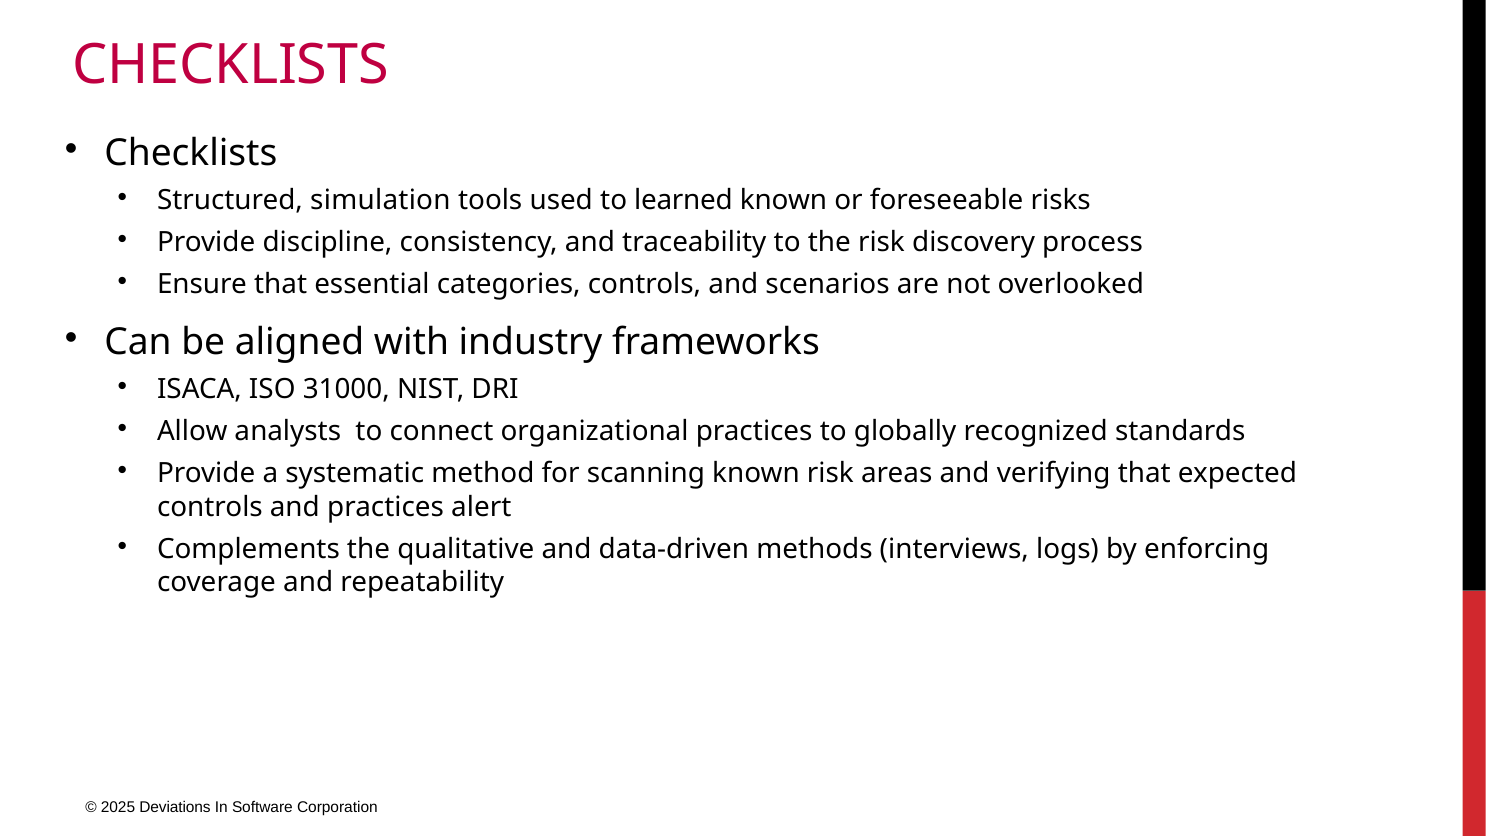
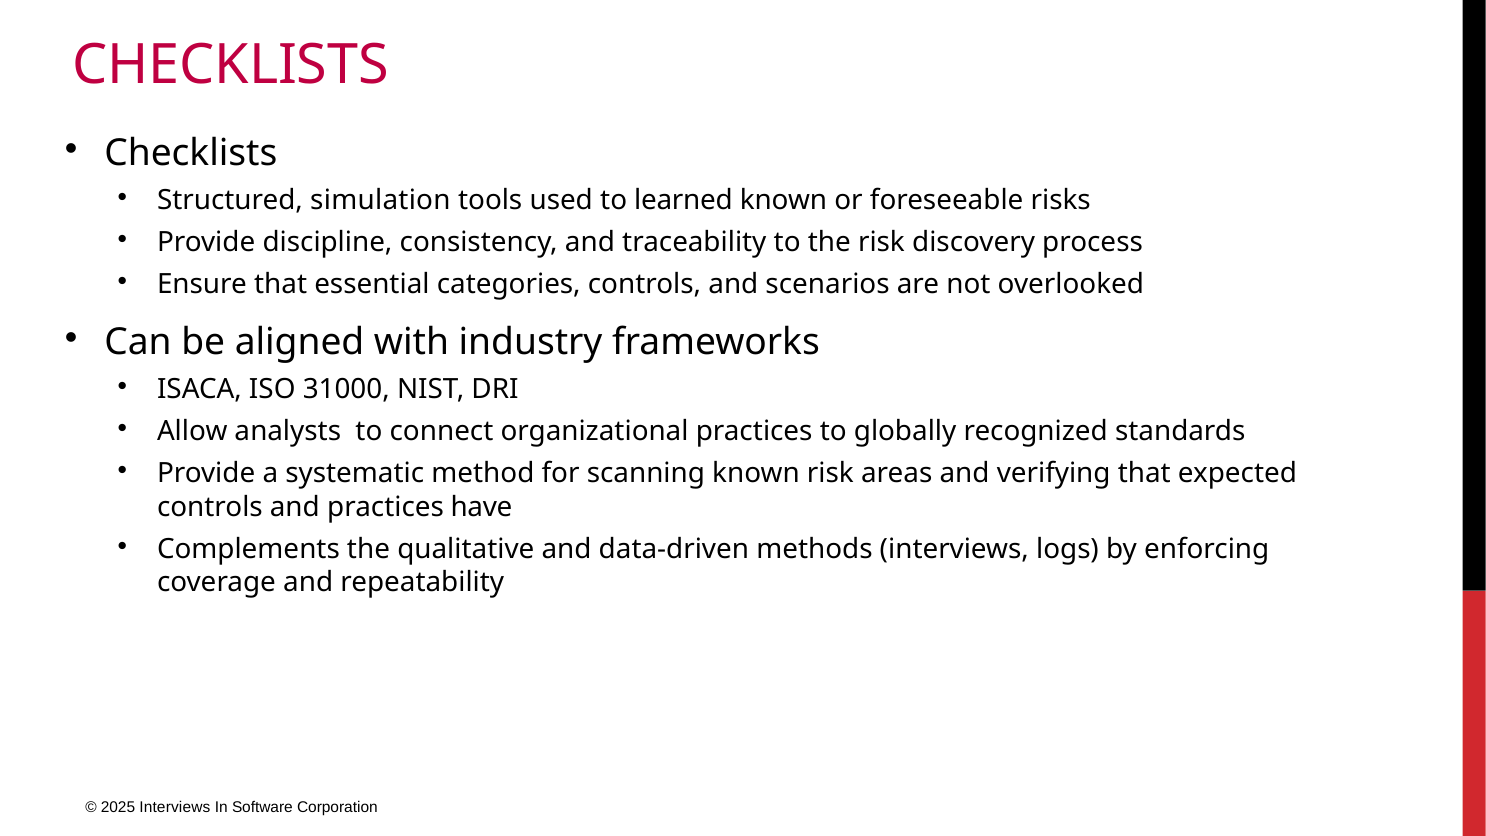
alert: alert -> have (481, 507)
2025 Deviations: Deviations -> Interviews (175, 807)
